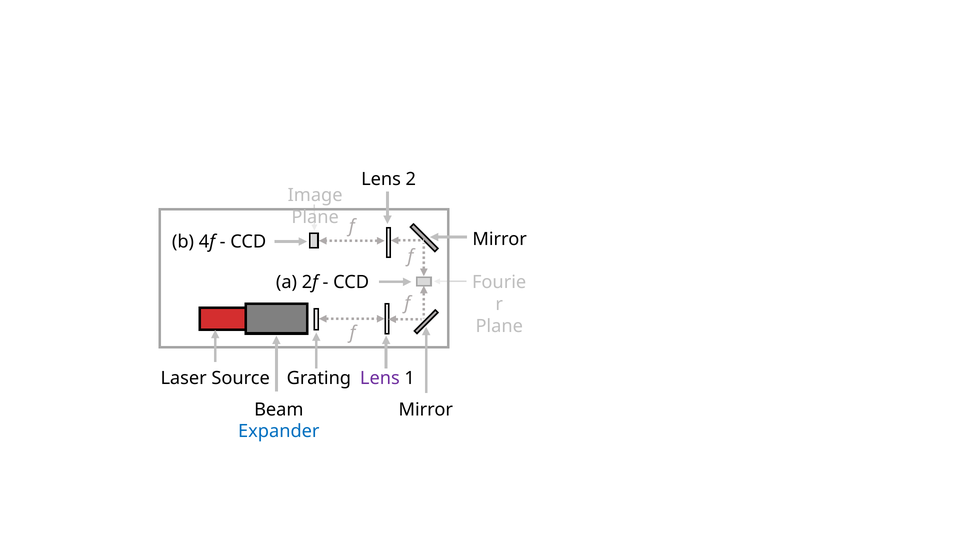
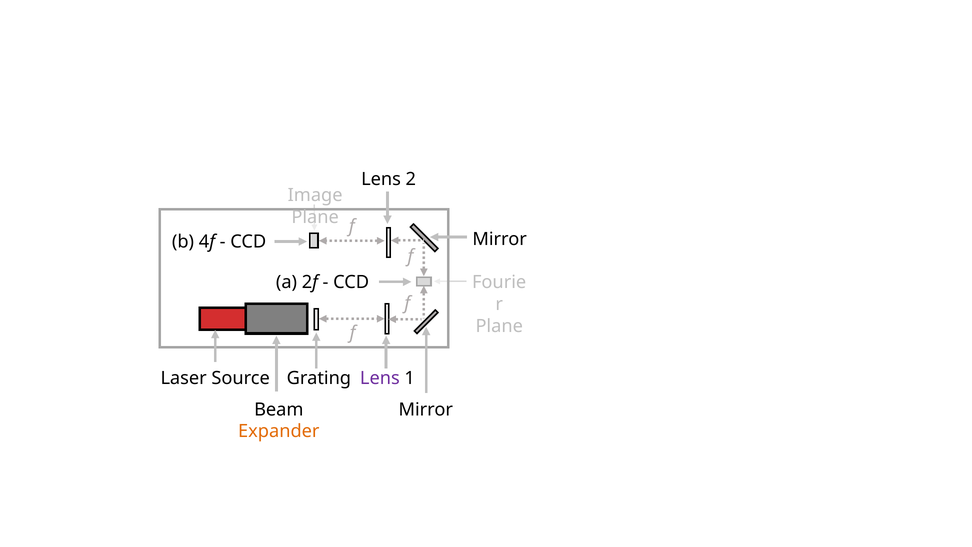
Expander colour: blue -> orange (279, 431)
